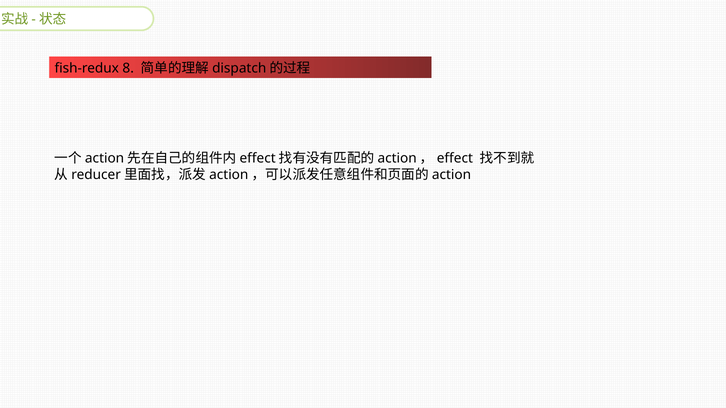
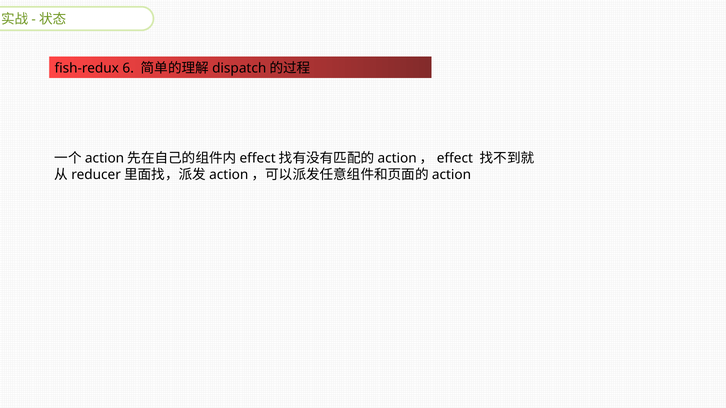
8: 8 -> 6 (128, 68)
